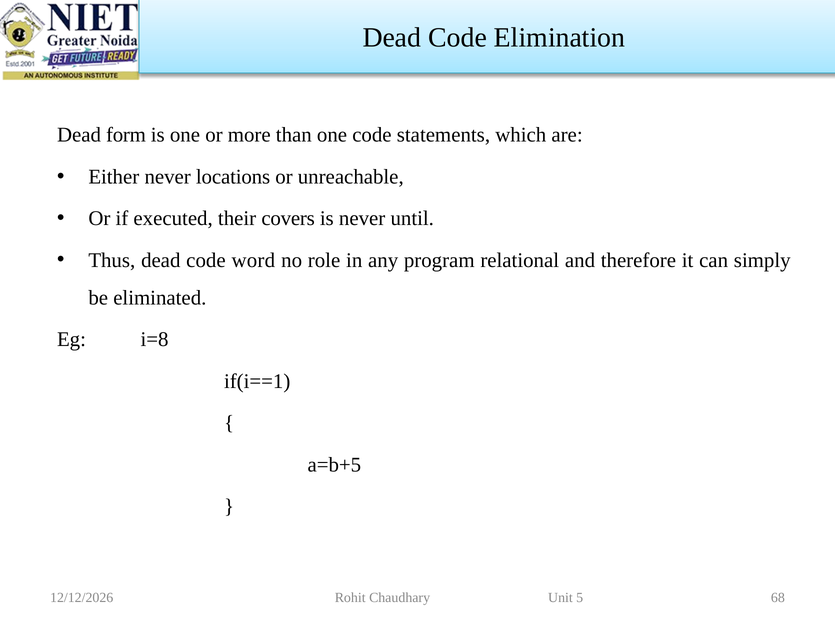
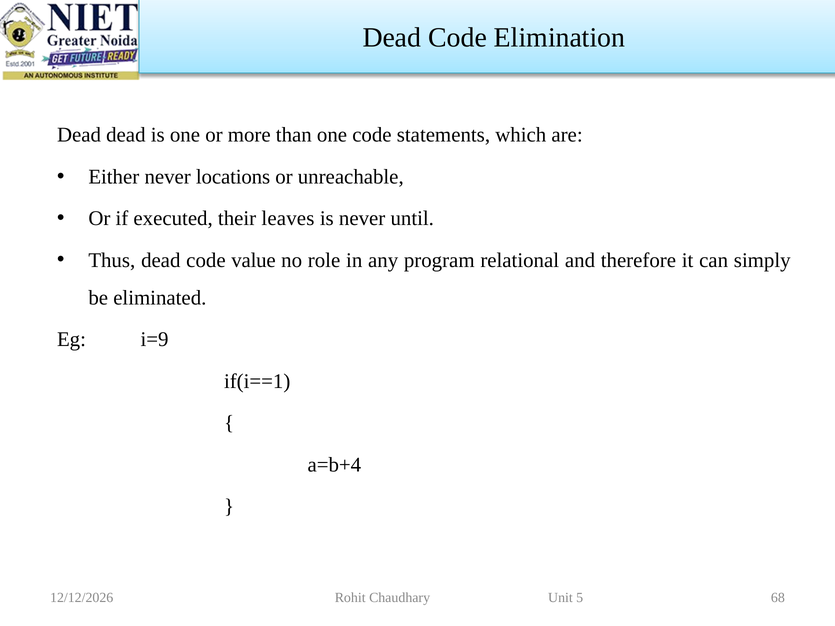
Dead form: form -> dead (126, 135)
covers: covers -> leaves (288, 219)
word: word -> value (254, 260)
i=8: i=8 -> i=9 (155, 340)
a=b+5: a=b+5 -> a=b+4 (334, 465)
